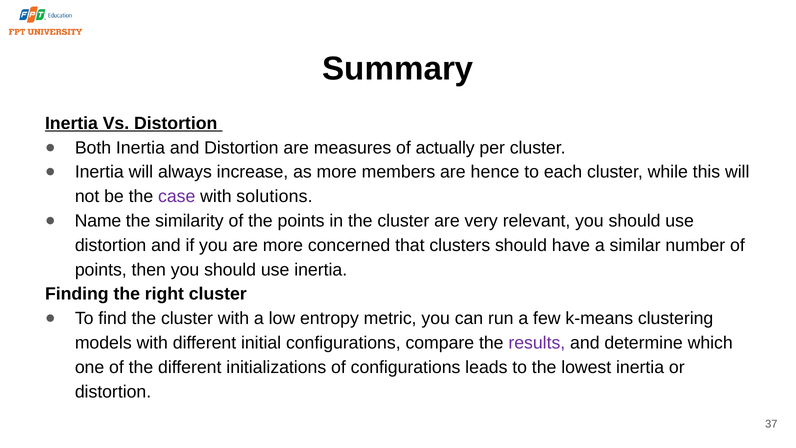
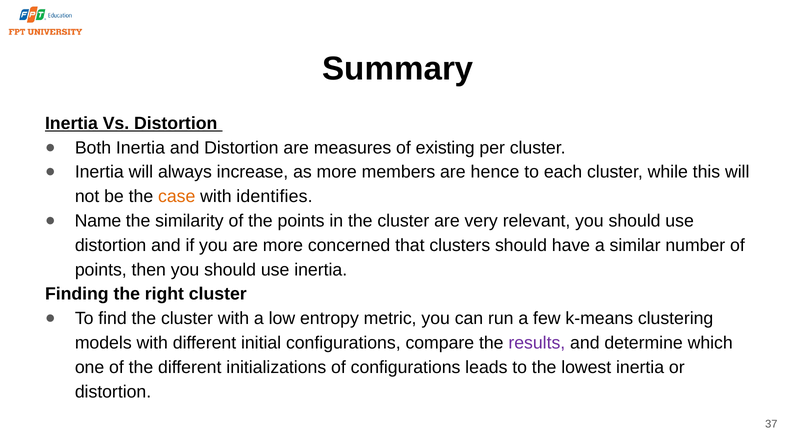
actually: actually -> existing (445, 148)
case colour: purple -> orange (177, 196)
solutions: solutions -> identifies (274, 196)
